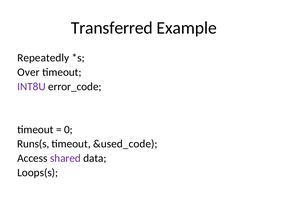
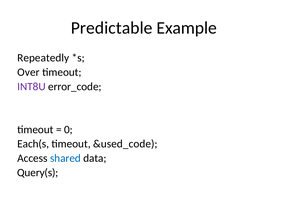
Transferred: Transferred -> Predictable (112, 28)
Runs(s: Runs(s -> Each(s (33, 144)
shared colour: purple -> blue (65, 158)
Loops(s: Loops(s -> Query(s (38, 173)
